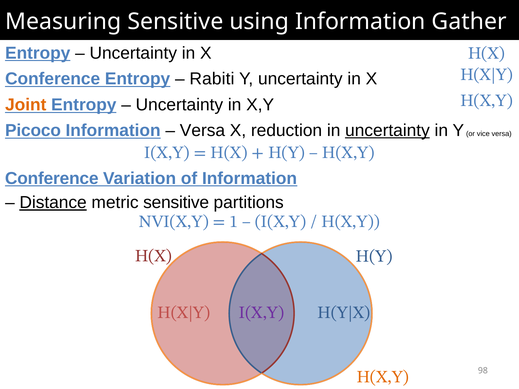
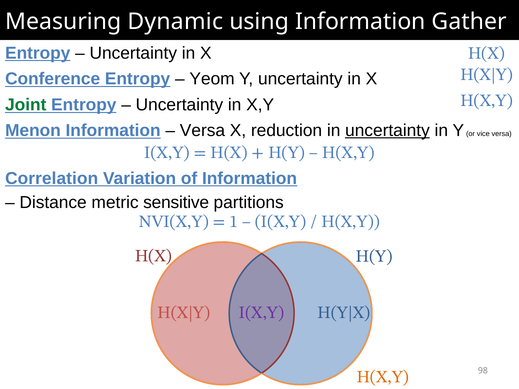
Measuring Sensitive: Sensitive -> Dynamic (175, 22)
Rabiti: Rabiti -> Yeom (212, 79)
Joint colour: orange -> green (26, 105)
Picoco: Picoco -> Menon (33, 131)
Conference: Conference -> Correlation (52, 178)
Distance underline: present -> none (53, 203)
